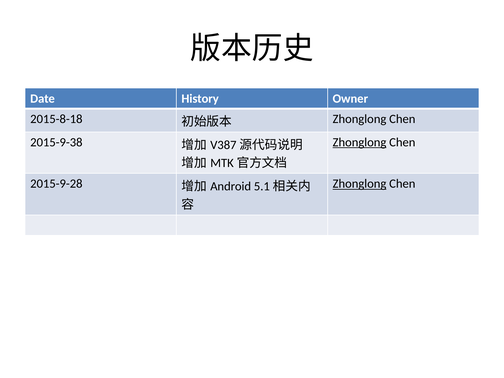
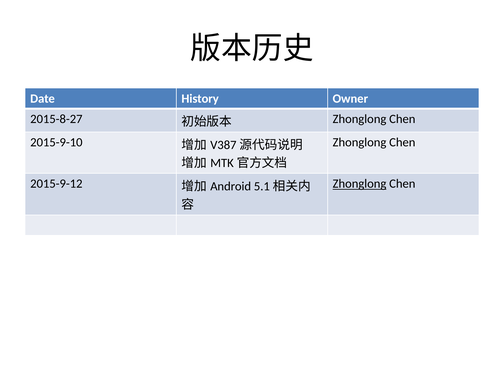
2015-8-18: 2015-8-18 -> 2015-8-27 (56, 119)
2015-9-38: 2015-9-38 -> 2015-9-10 (56, 142)
Zhonglong underline: present -> none (359, 142)
2015-9-28: 2015-9-28 -> 2015-9-12 (56, 184)
